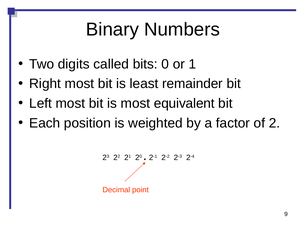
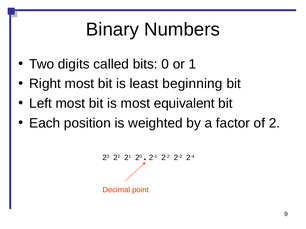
remainder: remainder -> beginning (192, 84)
